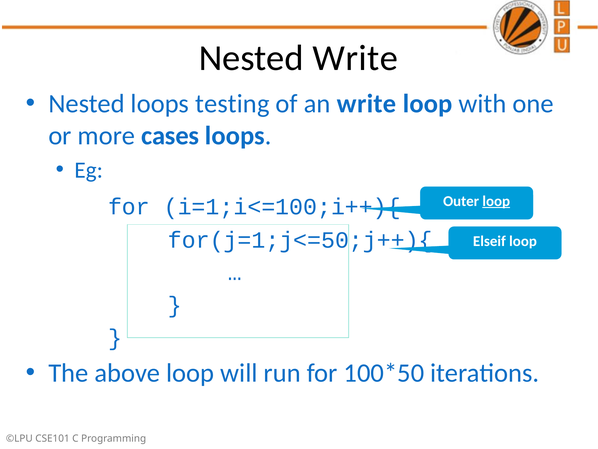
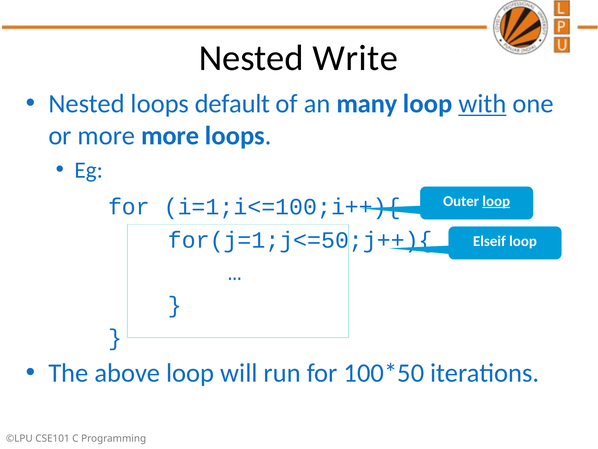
testing: testing -> default (232, 104)
an write: write -> many (367, 104)
with underline: none -> present (482, 104)
more cases: cases -> more (170, 136)
